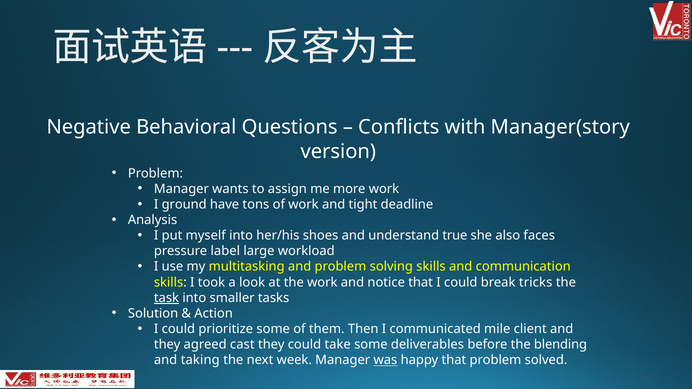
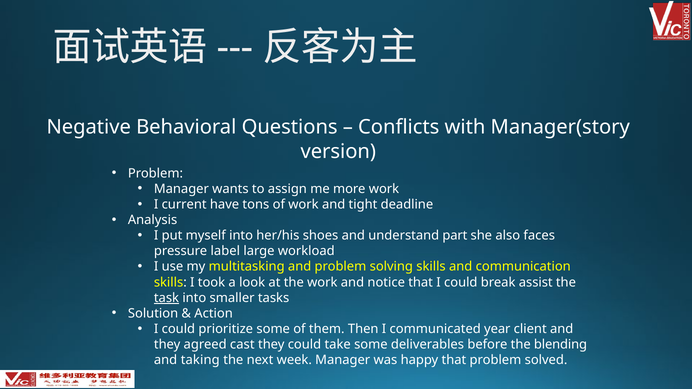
ground: ground -> current (184, 205)
true: true -> part (455, 236)
tricks: tricks -> assist (536, 282)
mile: mile -> year (497, 329)
was underline: present -> none (385, 360)
